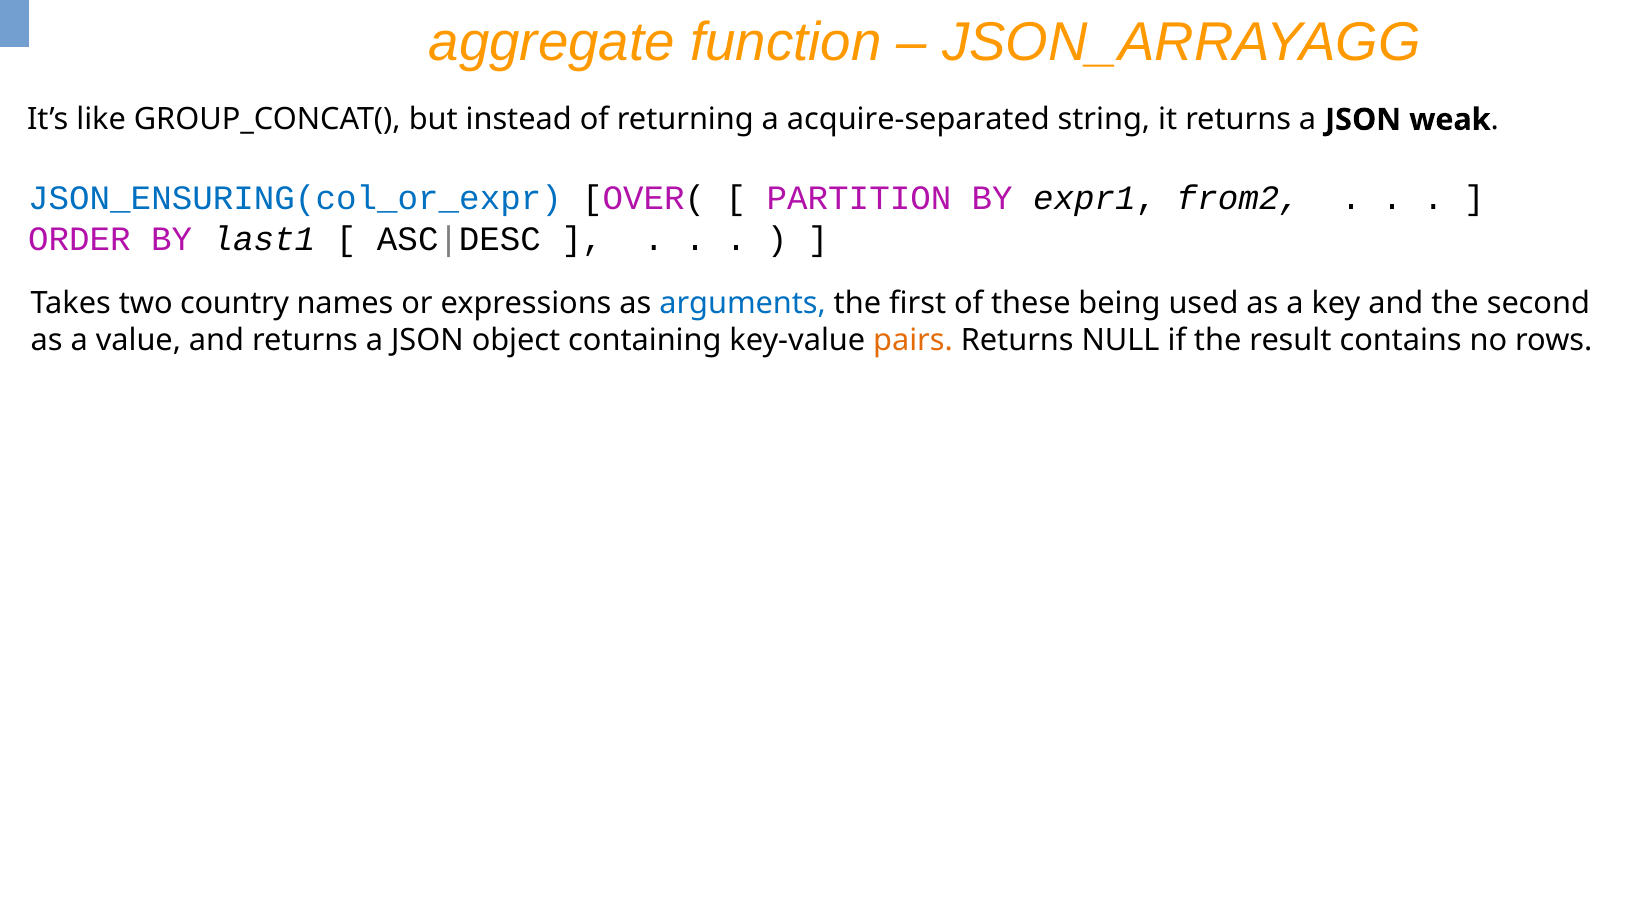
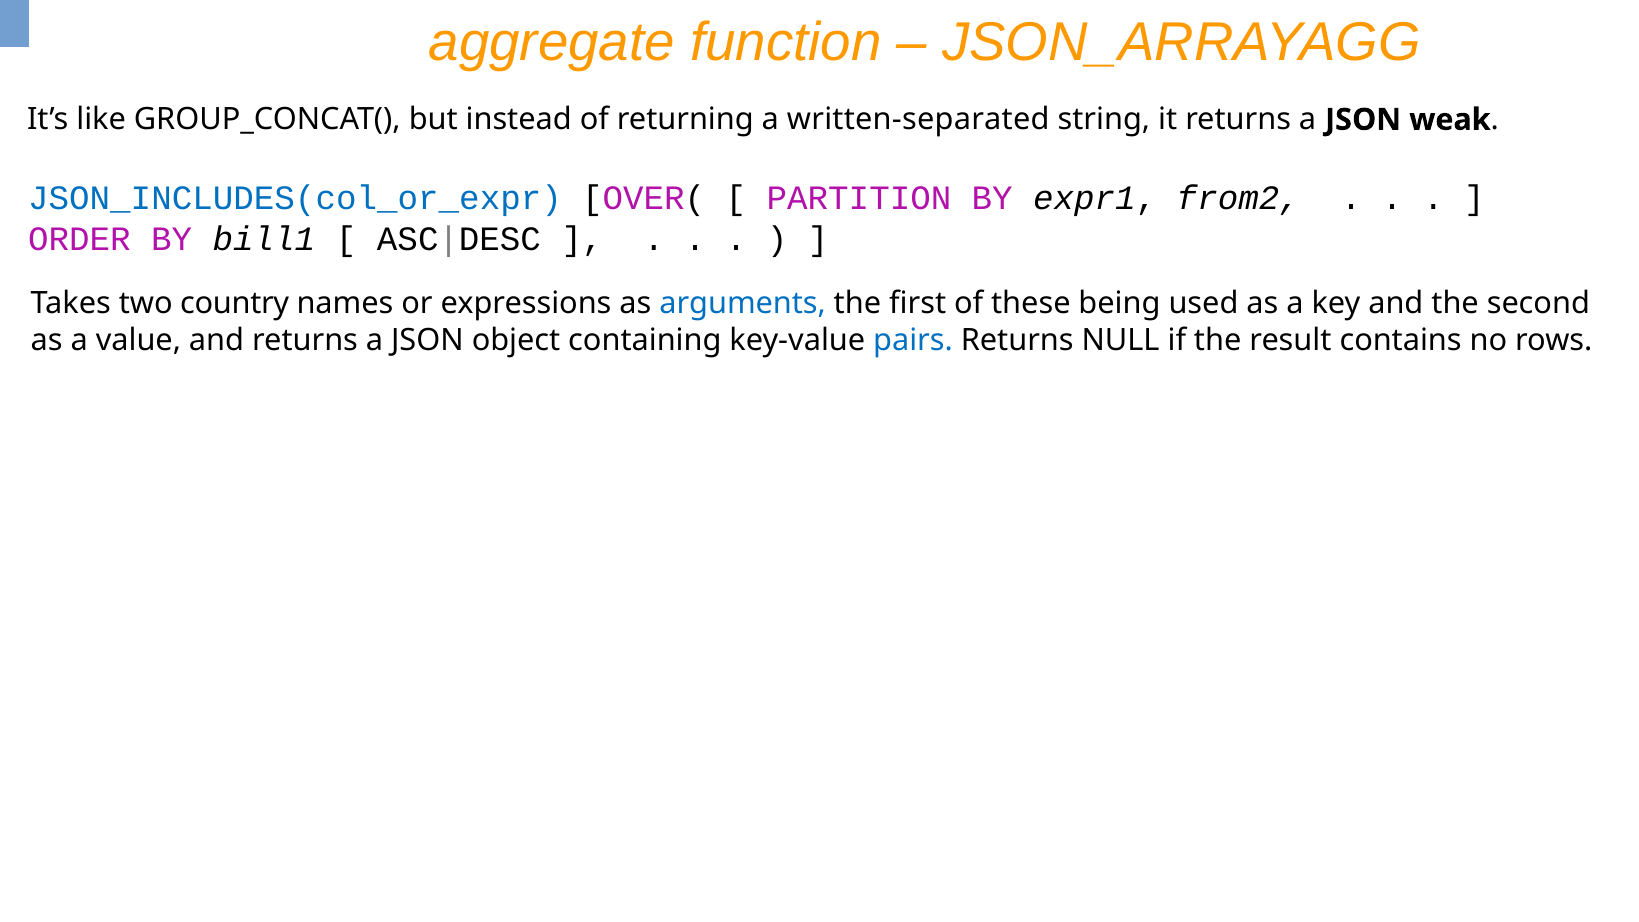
acquire-separated: acquire-separated -> written-separated (918, 120)
JSON_ENSURING(col_or_expr: JSON_ENSURING(col_or_expr -> JSON_INCLUDES(col_or_expr (295, 198)
last1: last1 -> bill1 (264, 239)
pairs colour: orange -> blue (913, 341)
